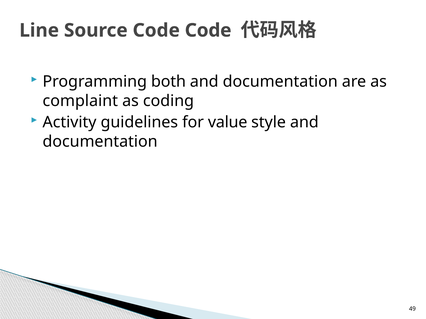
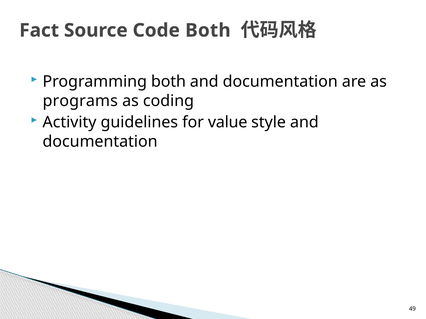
Line: Line -> Fact (39, 30)
Code Code: Code -> Both (208, 30)
complaint: complaint -> programs (80, 101)
